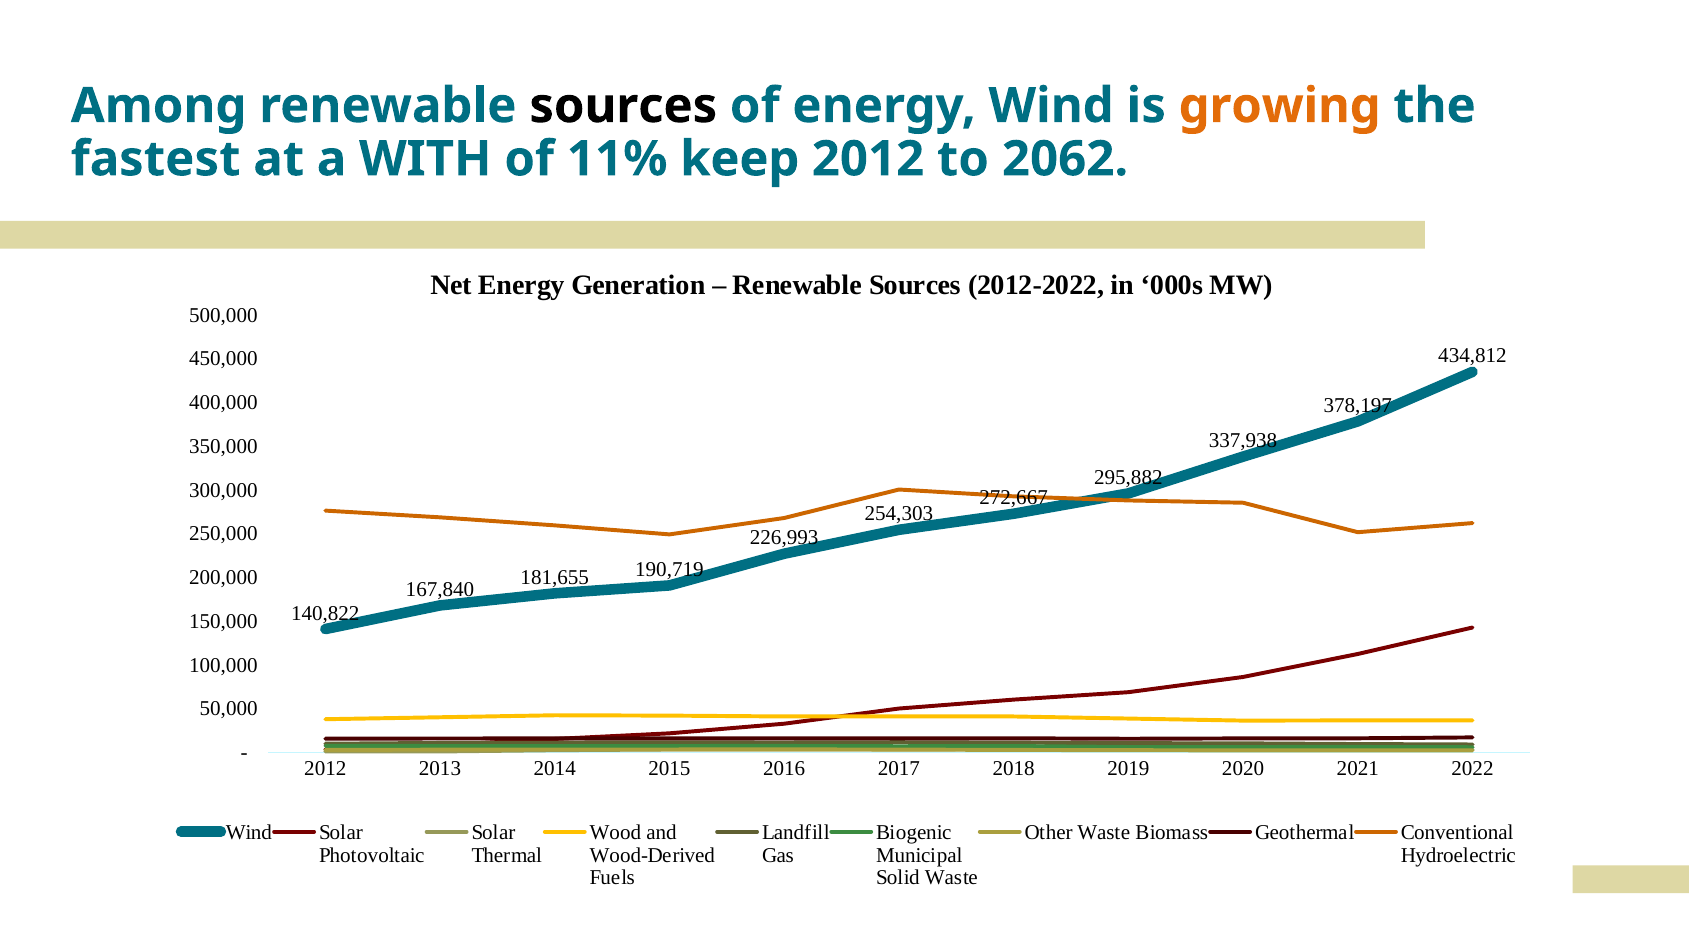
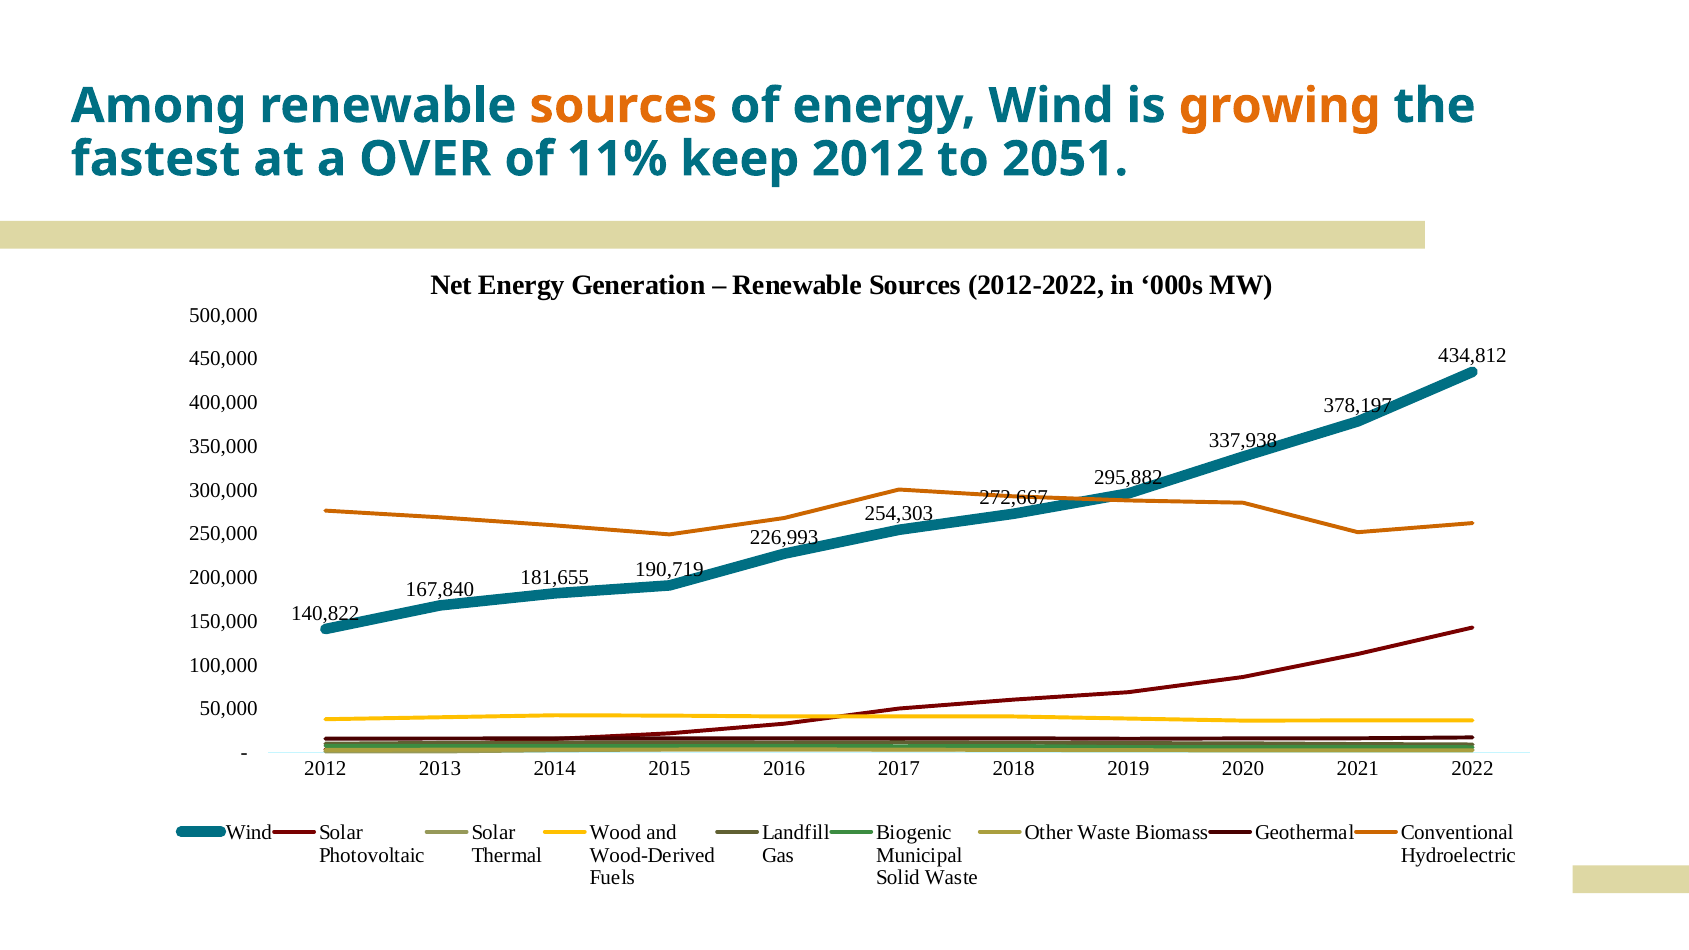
sources colour: black -> orange (623, 106)
WITH: WITH -> OVER (425, 159)
2062: 2062 -> 2051 (1065, 159)
